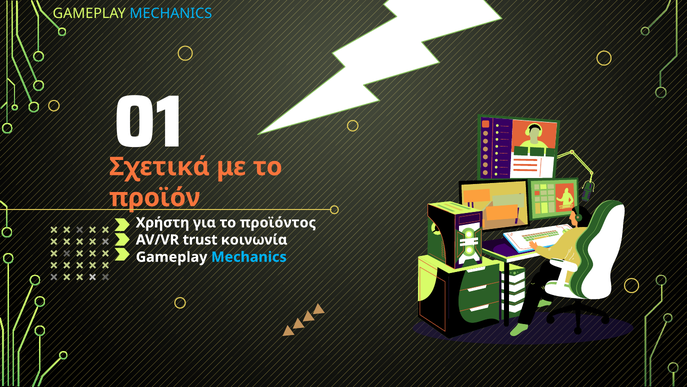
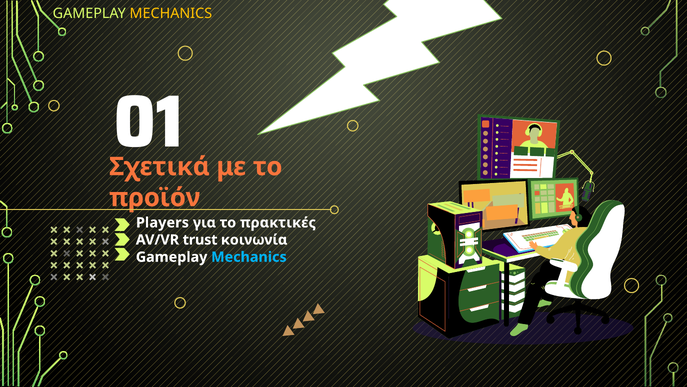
MECHANICS colour: light blue -> yellow (171, 14)
Χρήστη: Χρήστη -> Players (162, 222)
προϊόντος: προϊόντος -> πρακτικές (278, 222)
